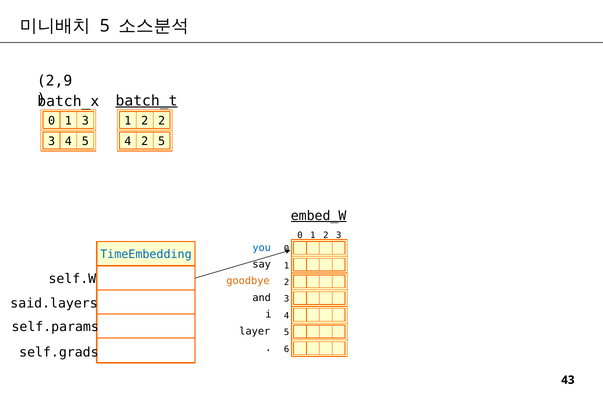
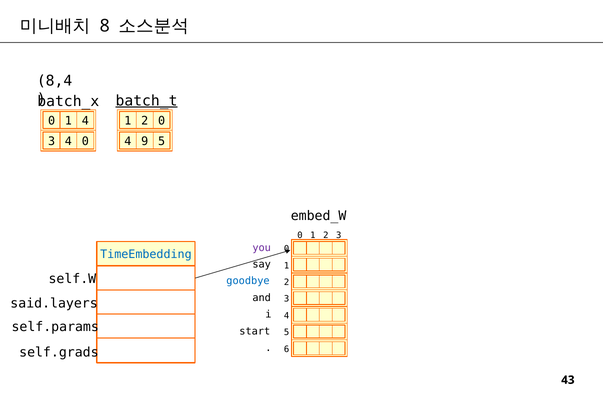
5: 5 -> 8 (105, 26)
2,9: 2,9 -> 8,4 (55, 81)
1 3: 3 -> 4 (85, 121)
2 2: 2 -> 0 (162, 121)
5: 5 -> 0 (85, 141)
4 2: 2 -> 9 (145, 141)
embed_W underline: present -> none (319, 216)
you colour: blue -> purple (262, 248)
goodbye colour: orange -> blue (248, 281)
layer: layer -> start (255, 331)
